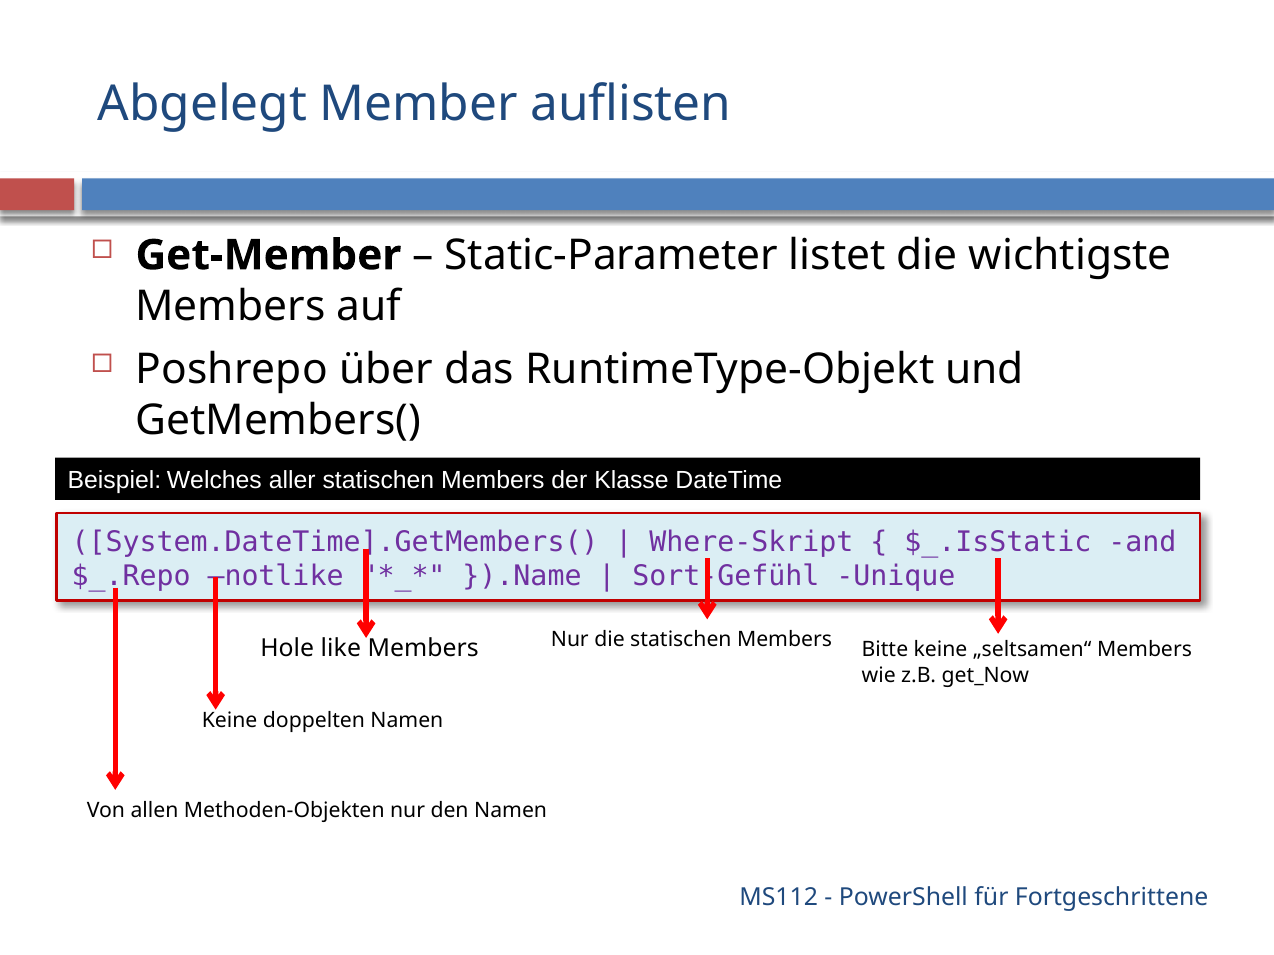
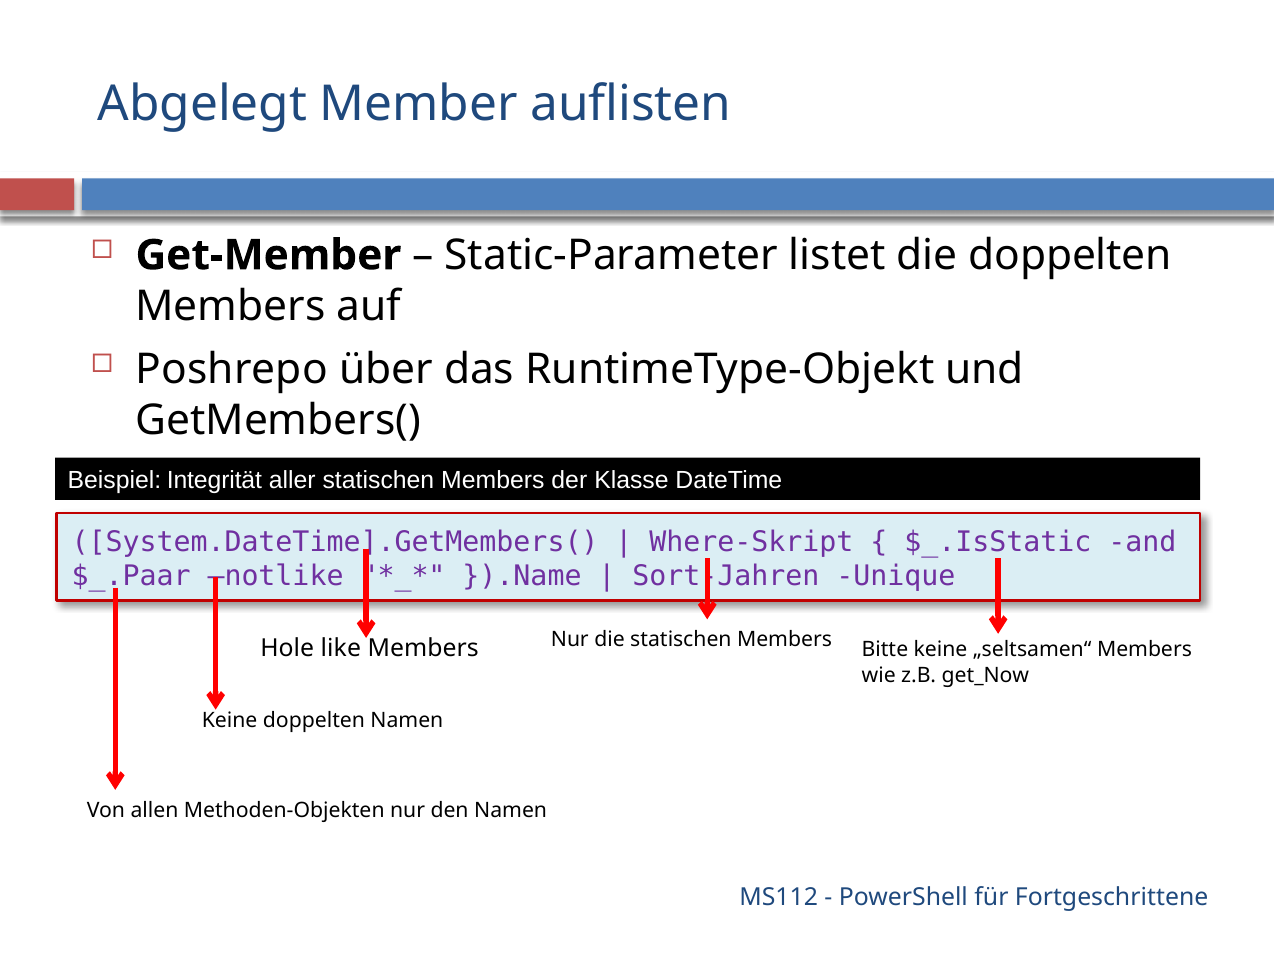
die wichtigste: wichtigste -> doppelten (1070, 255)
Welches: Welches -> Integrität (214, 481)
$_.Repo: $_.Repo -> $_.Paar (131, 576)
Sort-Gefühl: Sort-Gefühl -> Sort-Jahren (726, 576)
